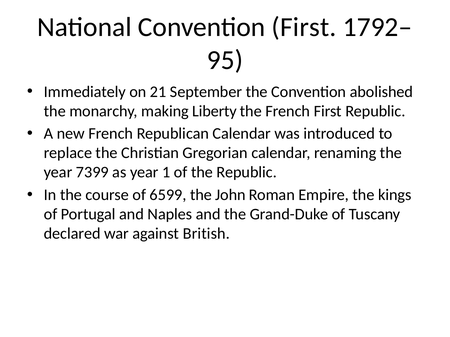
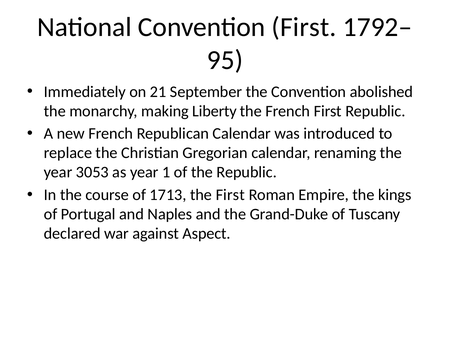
7399: 7399 -> 3053 (92, 173)
6599: 6599 -> 1713 (168, 195)
the John: John -> First (230, 195)
British: British -> Aspect (207, 234)
